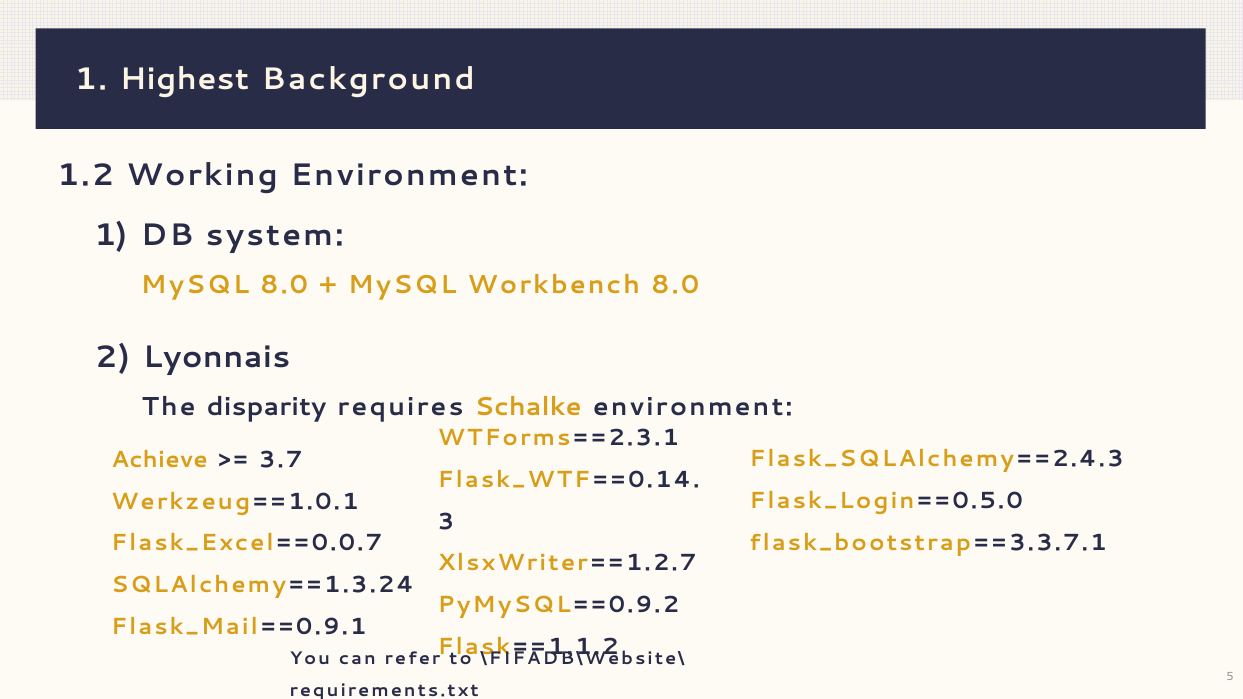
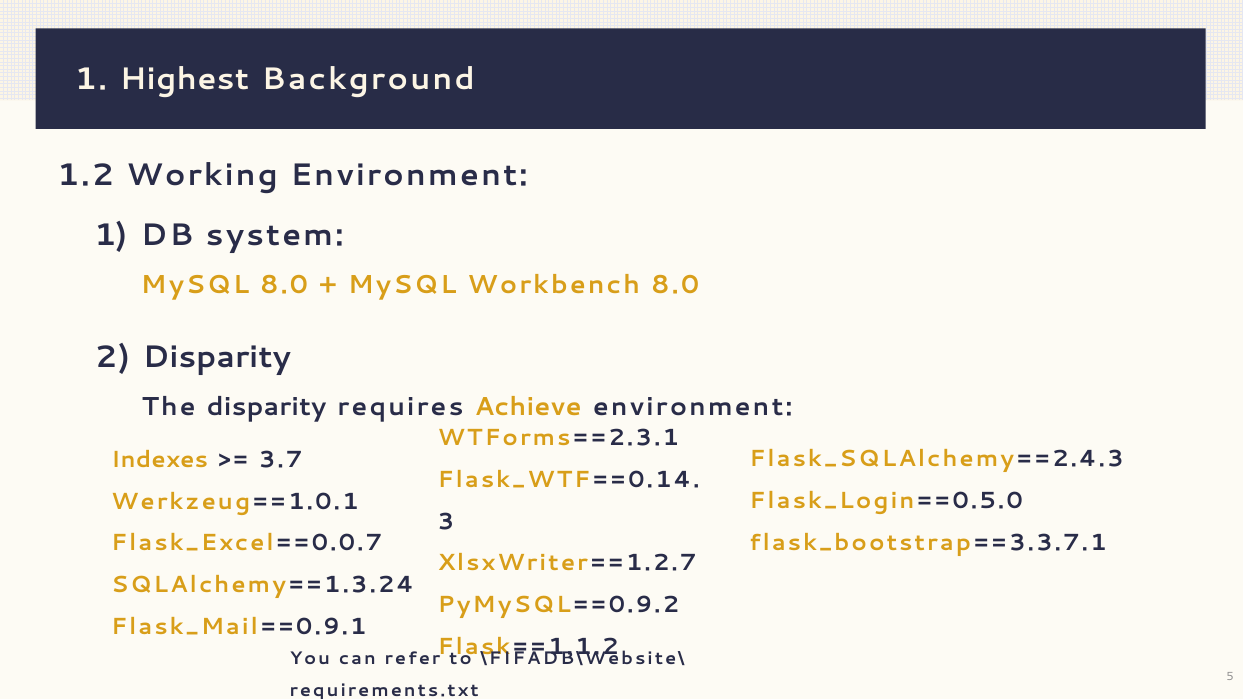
2 Lyonnais: Lyonnais -> Disparity (217, 357)
Schalke: Schalke -> Achieve (528, 407)
Achieve: Achieve -> Indexes (160, 460)
